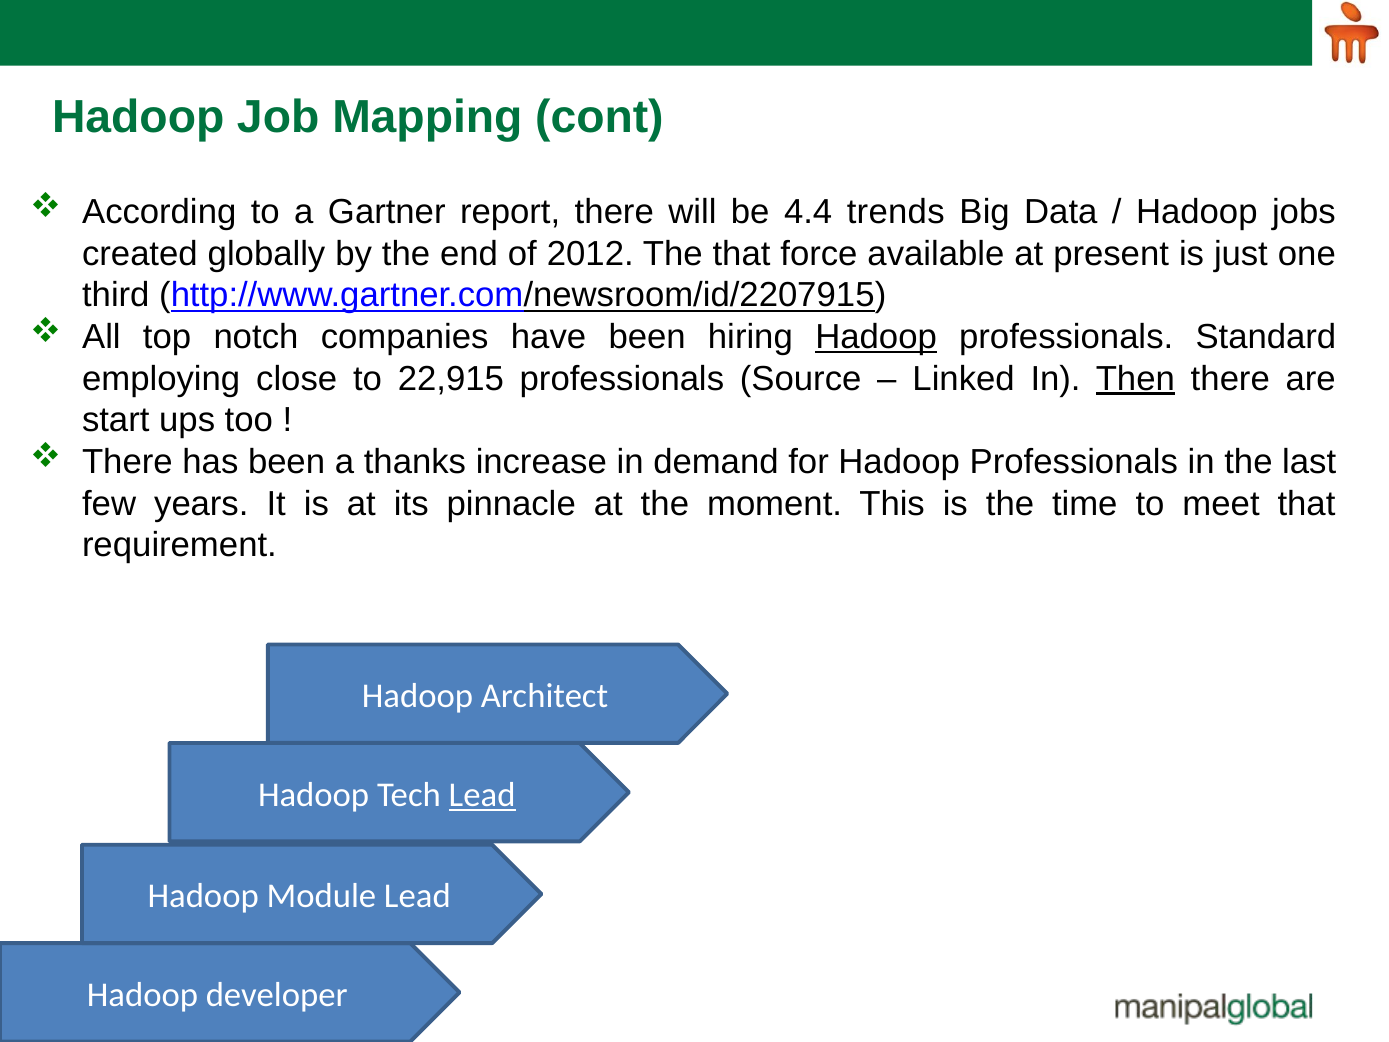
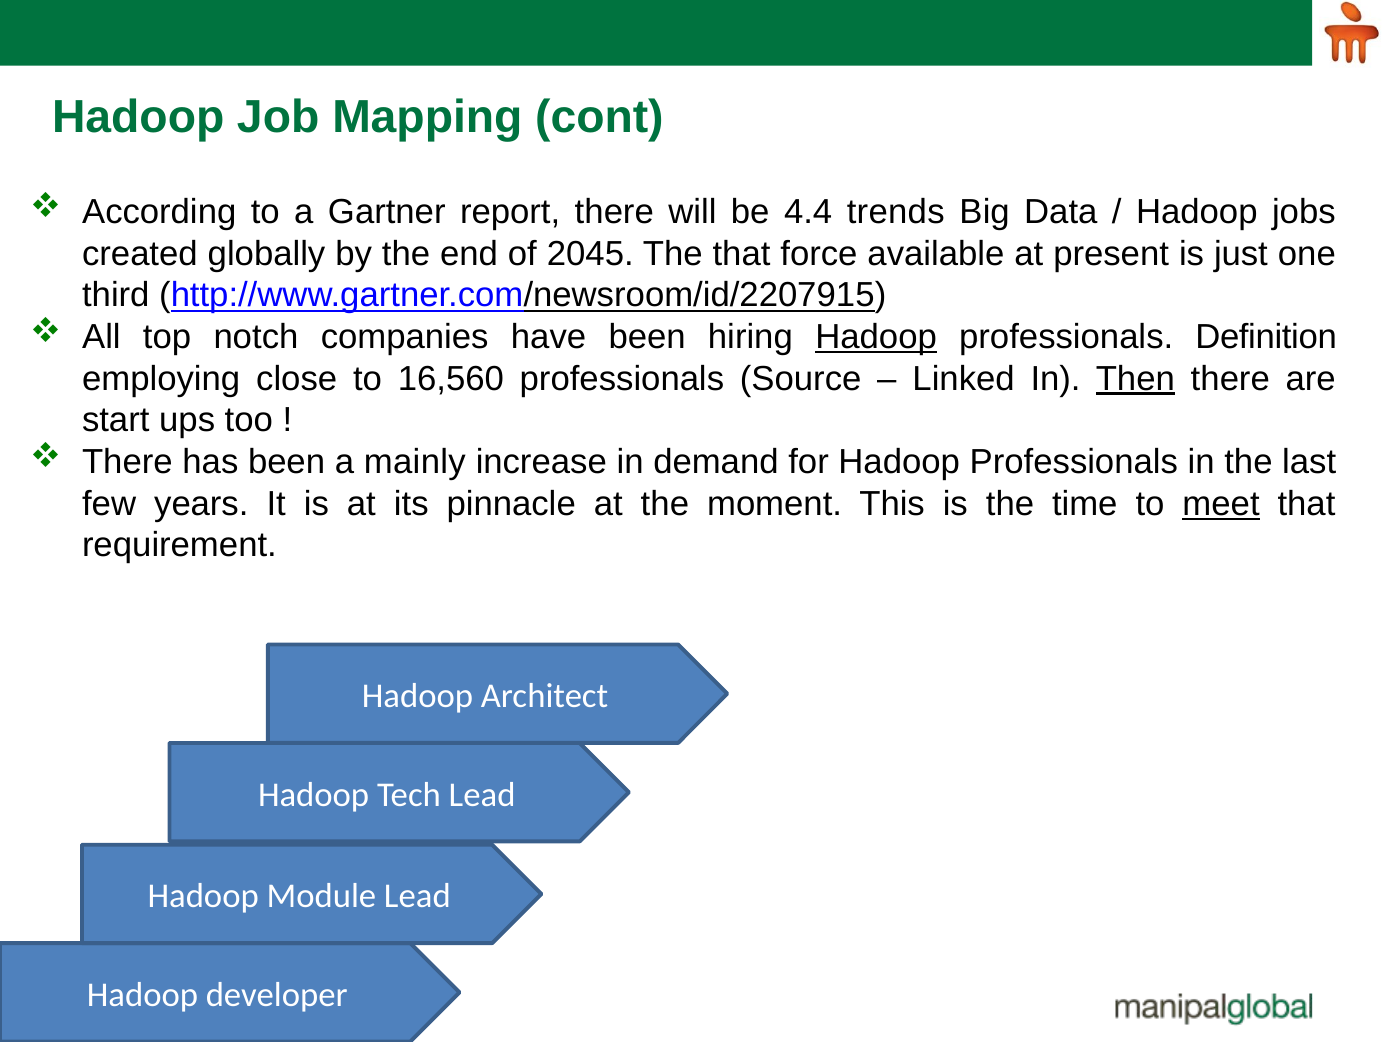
2012: 2012 -> 2045 (590, 253)
Standard: Standard -> Definition (1266, 337)
22,915: 22,915 -> 16,560 (451, 379)
thanks: thanks -> mainly (415, 462)
meet underline: none -> present (1221, 504)
Lead underline: present -> none (482, 794)
